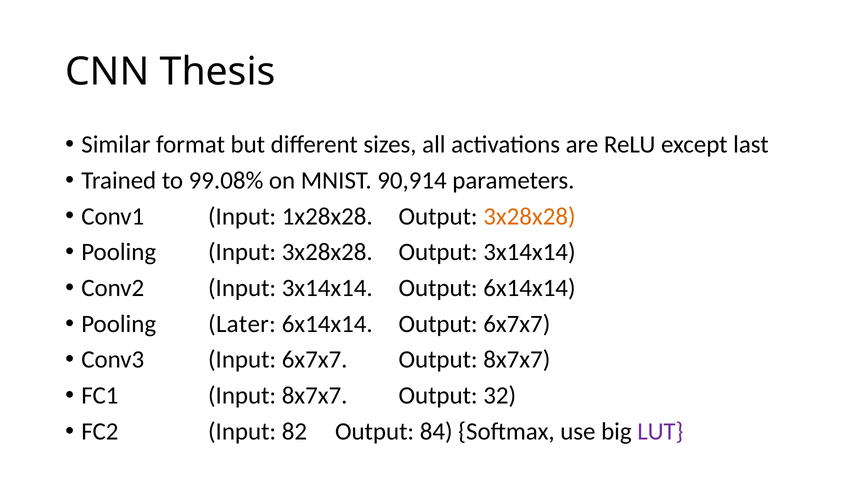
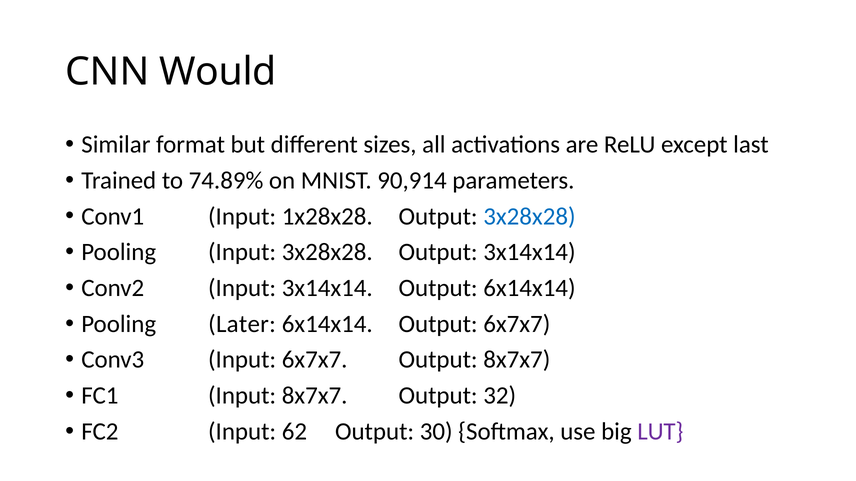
Thesis: Thesis -> Would (218, 72)
99.08%: 99.08% -> 74.89% (226, 181)
3x28x28 colour: orange -> blue (529, 217)
82: 82 -> 62 (294, 432)
84: 84 -> 30 (436, 432)
